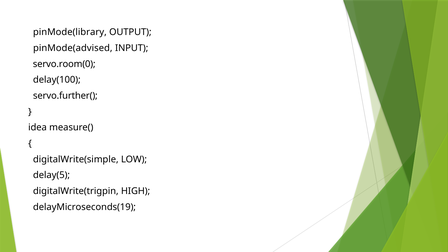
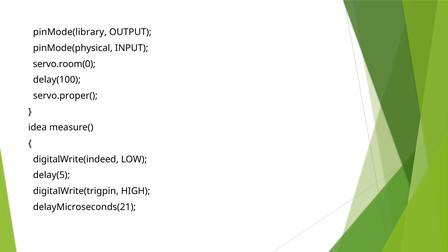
pinMode(advised: pinMode(advised -> pinMode(physical (73, 48)
servo.further(: servo.further( -> servo.proper( (65, 96)
digitalWrite(simple: digitalWrite(simple -> digitalWrite(indeed (76, 159)
delayMicroseconds(19: delayMicroseconds(19 -> delayMicroseconds(21 (84, 207)
